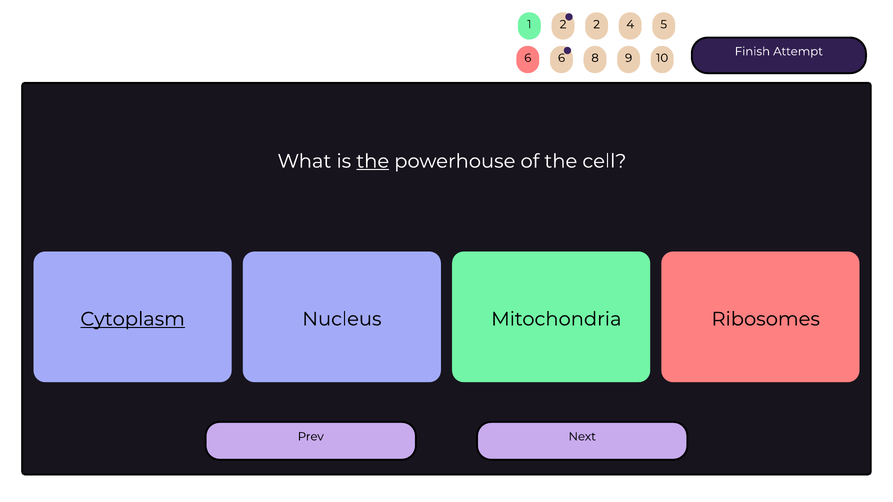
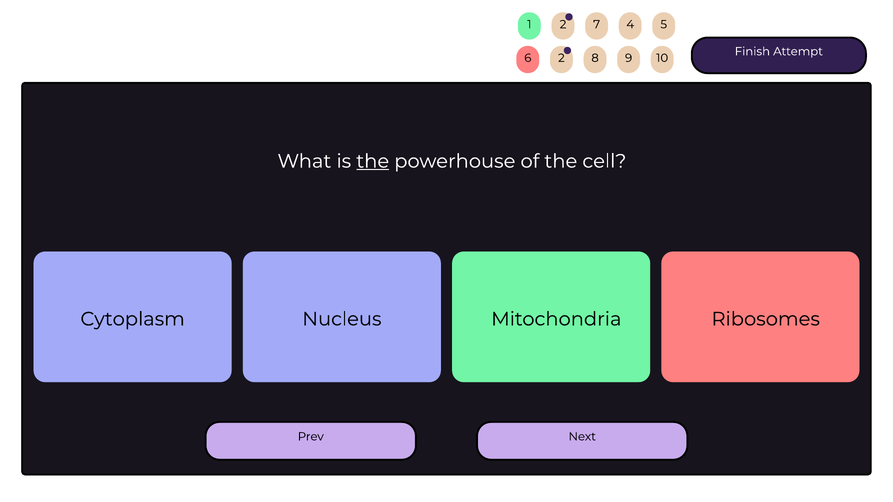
2 2: 2 -> 7 (597, 24)
6 6: 6 -> 2 (561, 58)
Cytoplasm underline: present -> none (133, 319)
